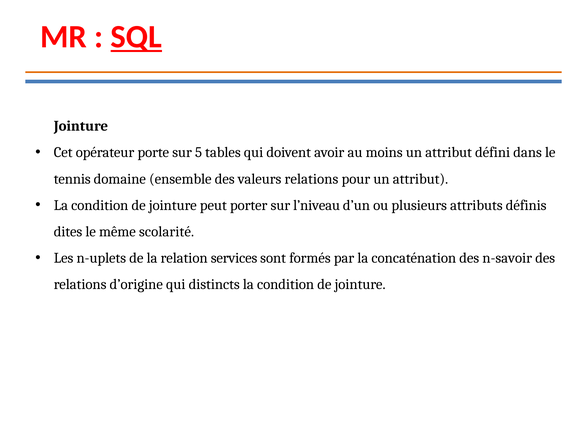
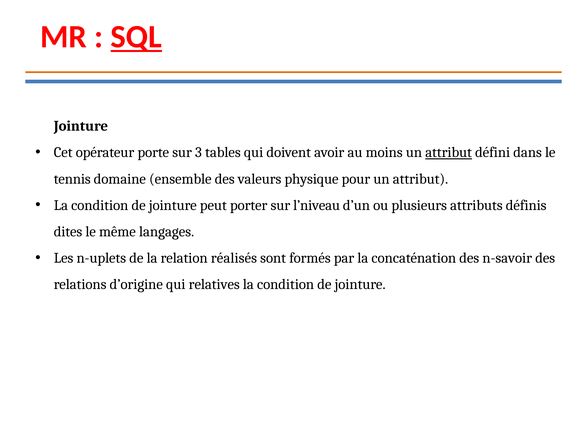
5: 5 -> 3 (198, 153)
attribut underline: none -> present (449, 153)
valeurs relations: relations -> physique (312, 179)
scolarité: scolarité -> langages (167, 232)
services: services -> réalisés (234, 258)
distincts: distincts -> relatives (214, 285)
